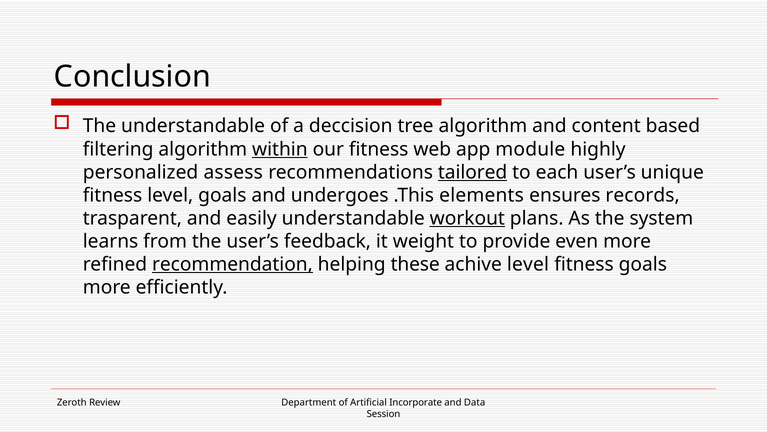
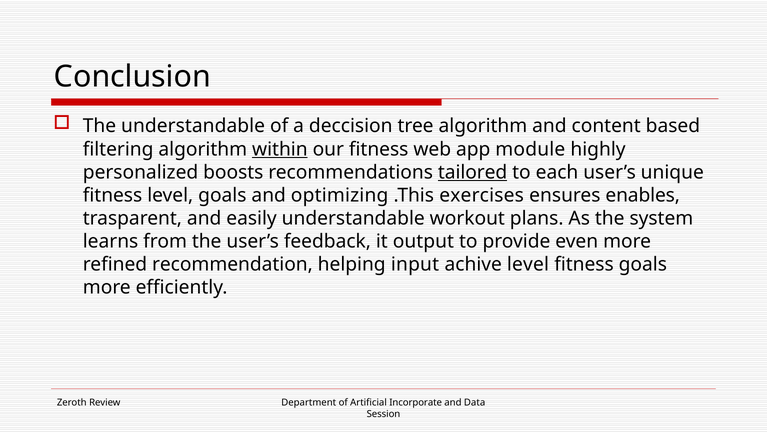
assess: assess -> boosts (233, 172)
undergoes: undergoes -> optimizing (340, 195)
elements: elements -> exercises (482, 195)
records: records -> enables (643, 195)
workout underline: present -> none (467, 218)
weight: weight -> output (423, 241)
recommendation underline: present -> none (232, 264)
these: these -> input (415, 264)
